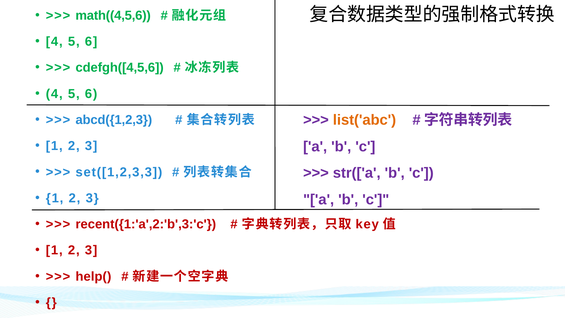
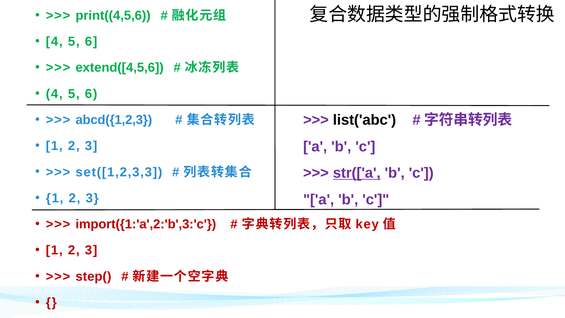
math((4,5,6: math((4,5,6 -> print((4,5,6 (113, 16)
cdefgh([4,5,6: cdefgh([4,5,6 -> extend([4,5,6 (120, 68)
list('abc colour: orange -> black (364, 120)
str(['a underline: none -> present (357, 173)
recent({1:'a',2:'b',3:'c: recent({1:'a',2:'b',3:'c -> import({1:'a',2:'b',3:'c (146, 224)
help(: help( -> step( (93, 276)
